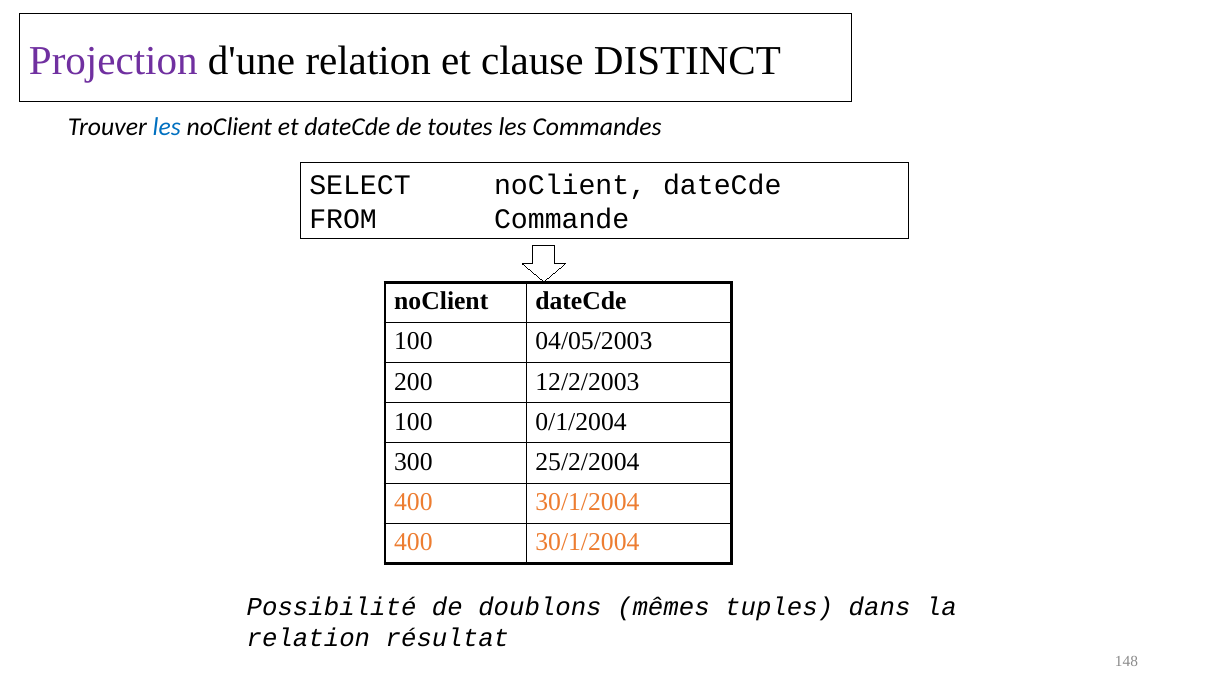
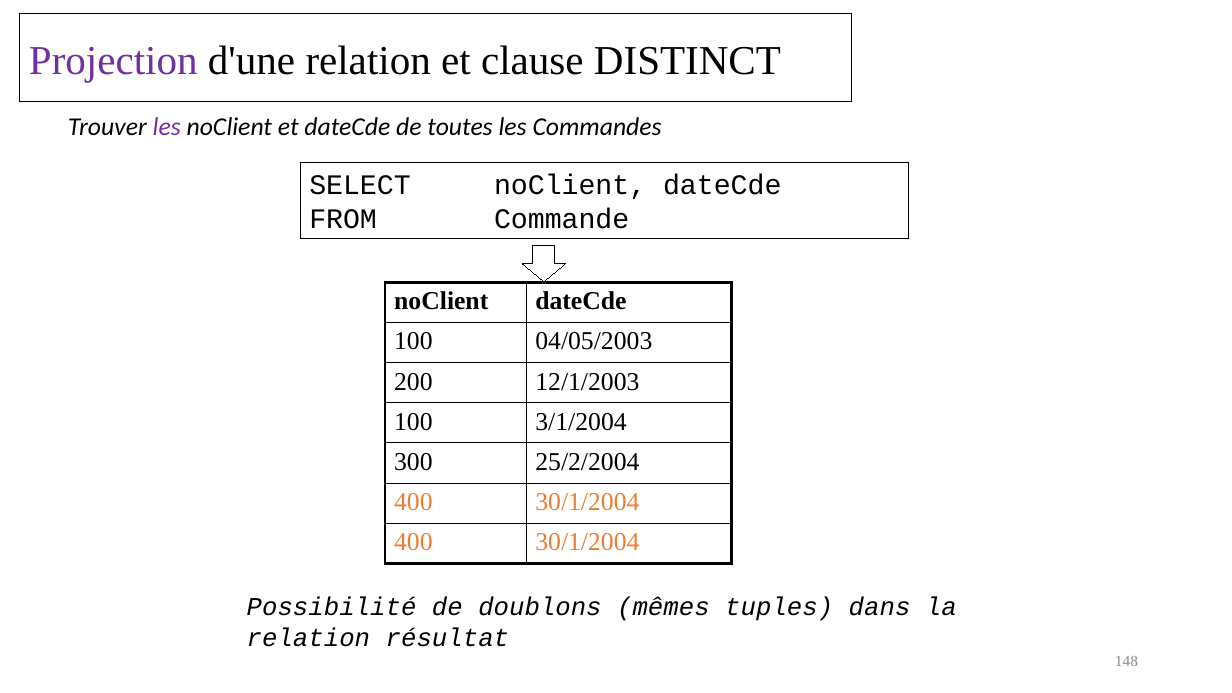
les colour: blue -> purple (167, 127)
12/2/2003: 12/2/2003 -> 12/1/2003 (587, 382)
0/1/2004: 0/1/2004 -> 3/1/2004 (581, 422)
